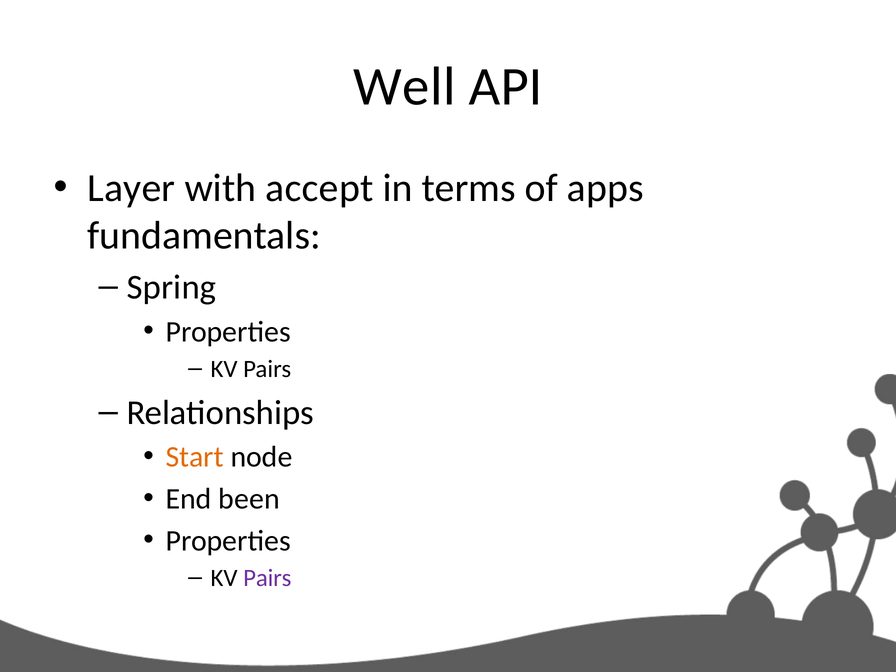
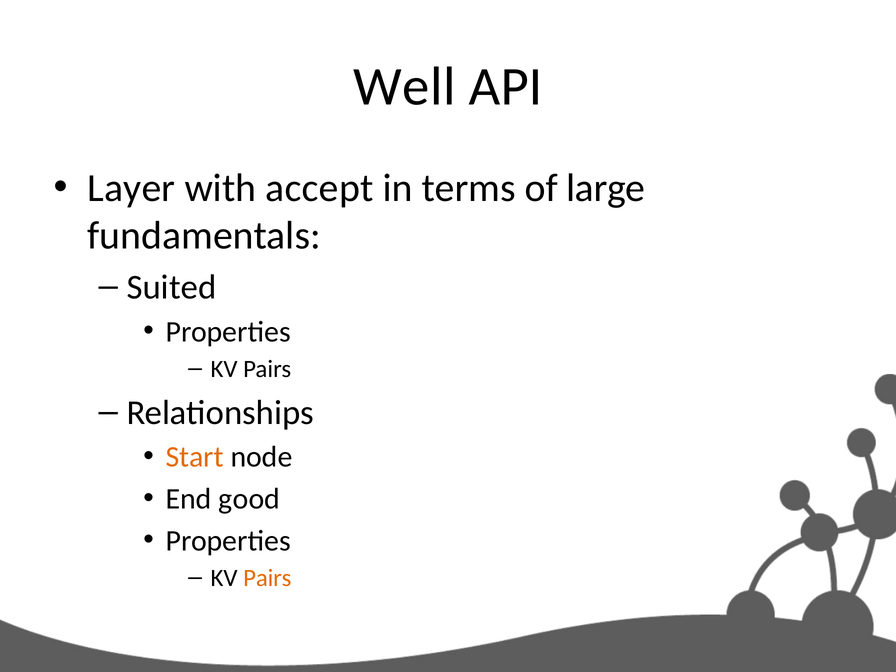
apps: apps -> large (606, 188)
Spring: Spring -> Suited (171, 287)
been: been -> good (249, 499)
Pairs colour: purple -> orange (267, 578)
